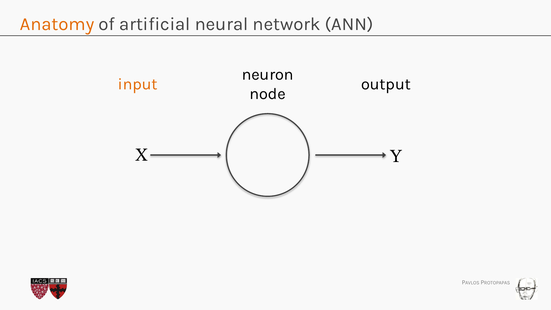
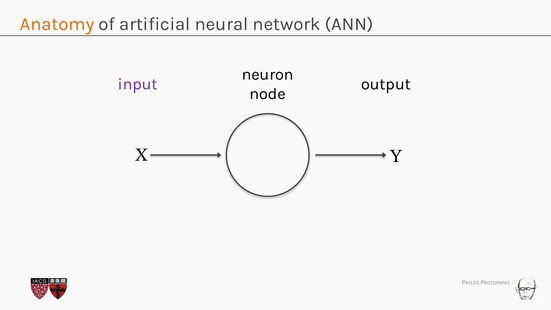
input colour: orange -> purple (138, 84)
